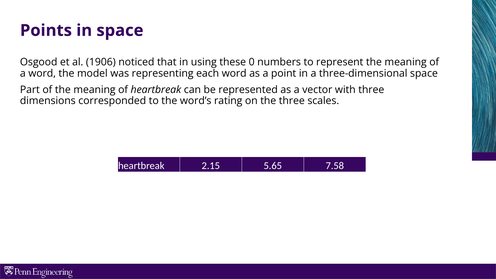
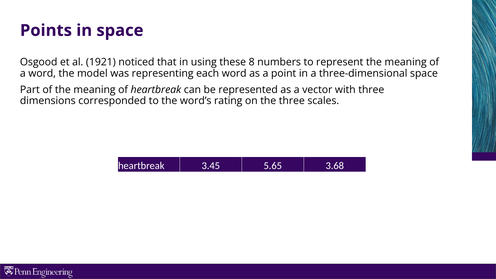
1906: 1906 -> 1921 (101, 62)
0: 0 -> 8 (252, 62)
2.15: 2.15 -> 3.45 (211, 166)
7.58: 7.58 -> 3.68 (335, 166)
